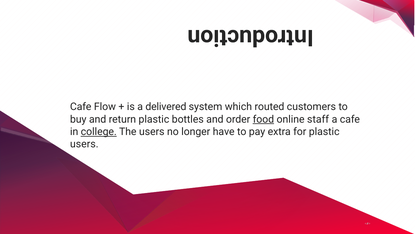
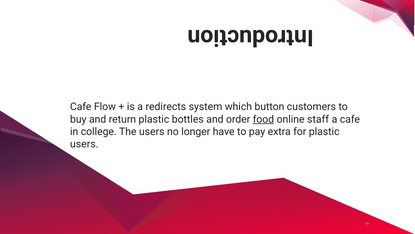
delivered: delivered -> redirects (166, 107)
routed: routed -> button (269, 107)
college underline: present -> none (99, 131)
